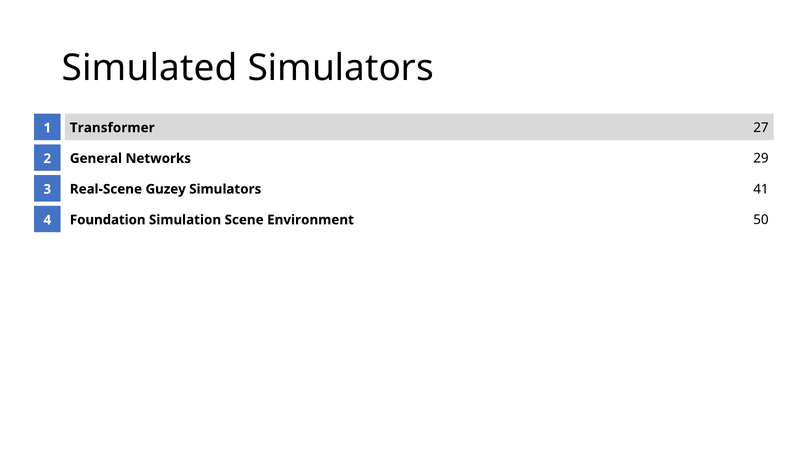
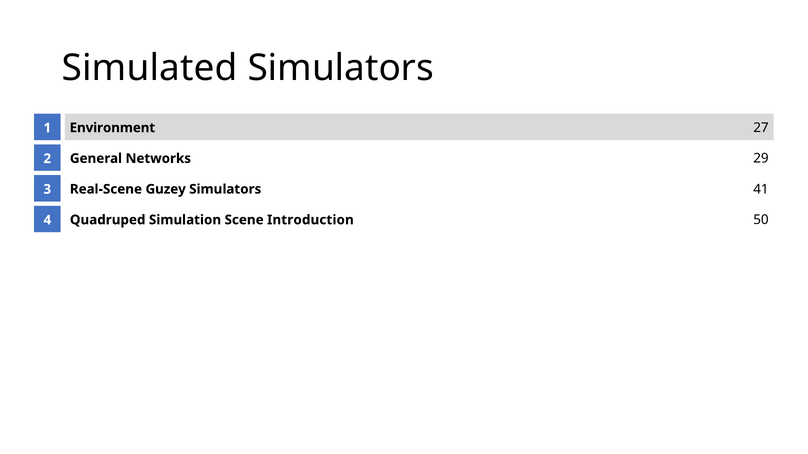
Transformer: Transformer -> Environment (112, 128)
Foundation: Foundation -> Quadruped (108, 220)
Environment: Environment -> Introduction (310, 220)
